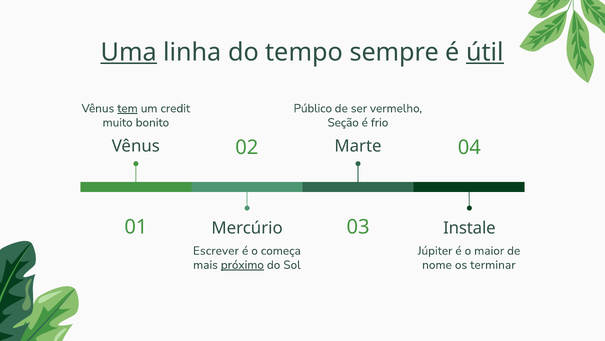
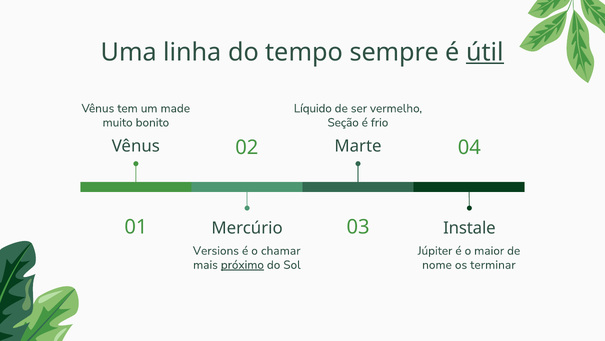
Uma underline: present -> none (129, 52)
tem underline: present -> none (128, 108)
credit: credit -> made (175, 108)
Público: Público -> Líquido (313, 108)
Escrever: Escrever -> Versions (216, 250)
começa: começa -> chamar (281, 250)
